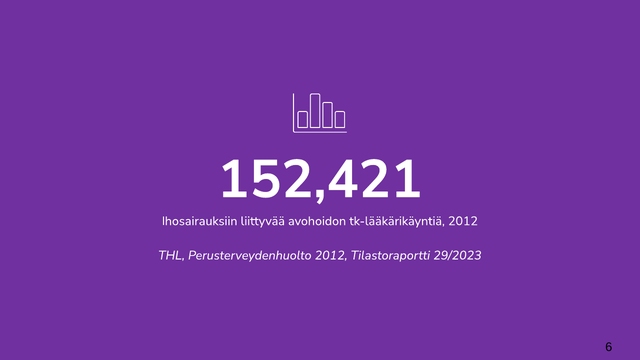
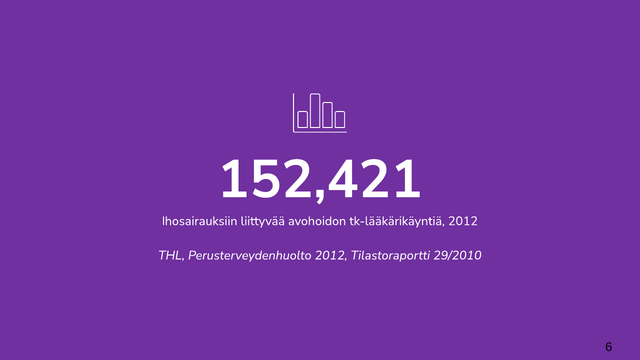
29/2023: 29/2023 -> 29/2010 (457, 255)
